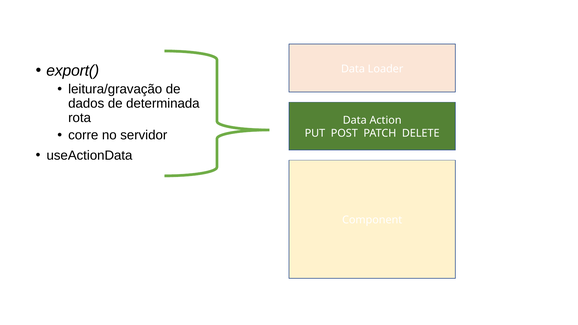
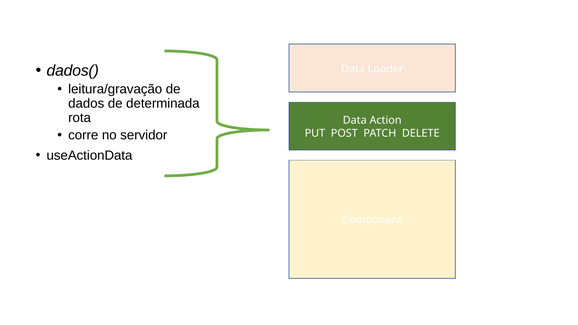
export(: export( -> dados( (73, 71)
